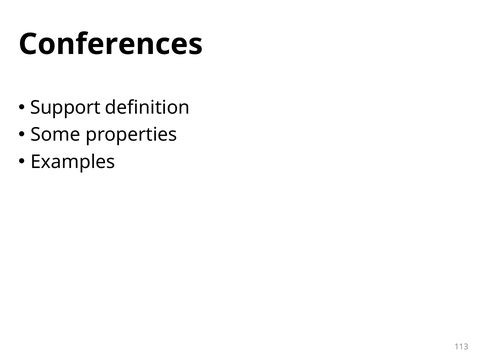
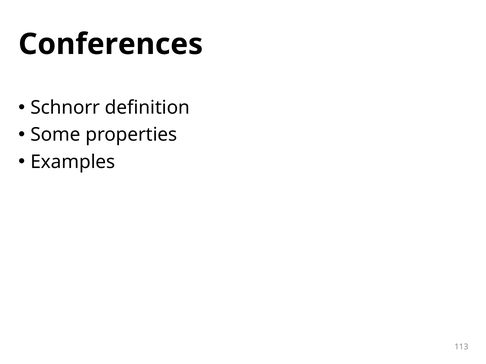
Support: Support -> Schnorr (65, 108)
